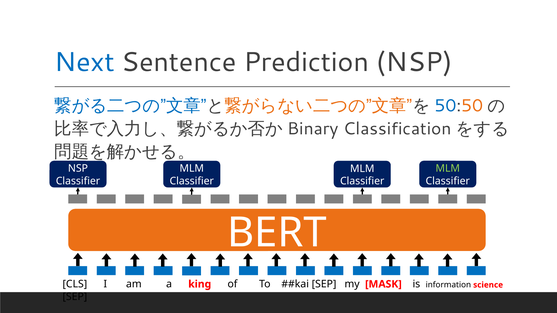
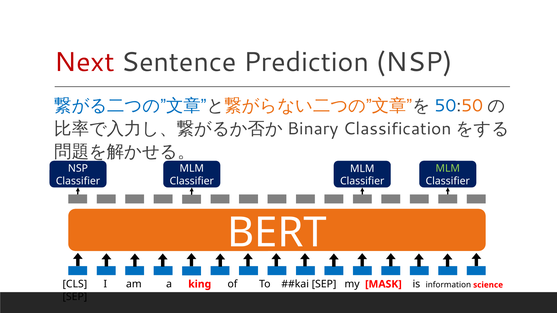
Next colour: blue -> red (84, 62)
